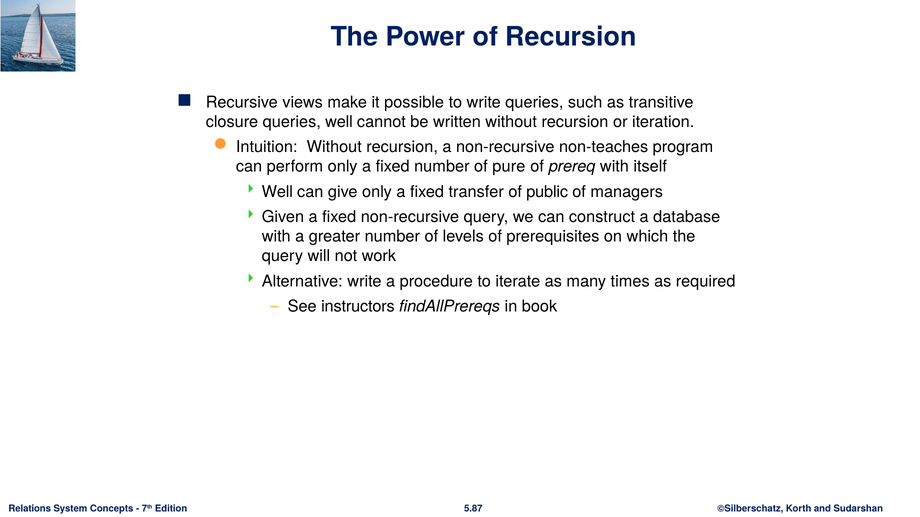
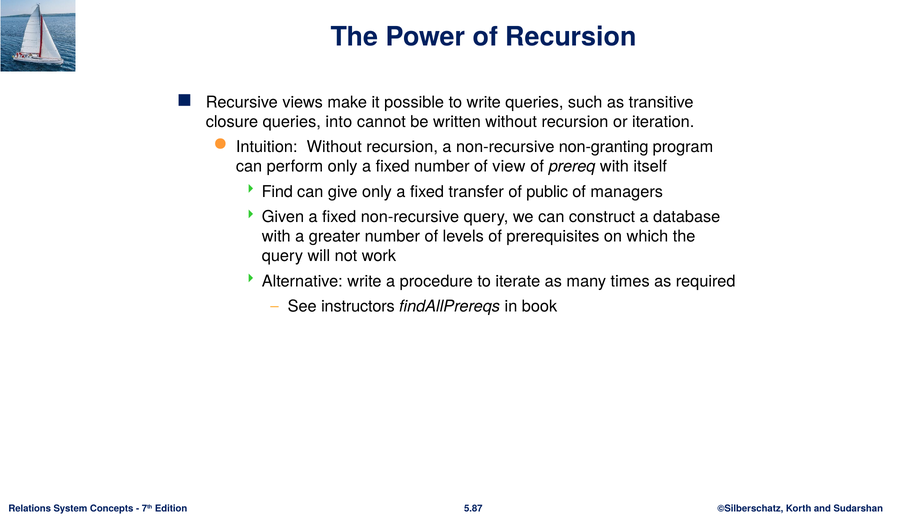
queries well: well -> into (339, 122)
non-teaches: non-teaches -> non-granting (604, 147)
pure: pure -> view (509, 167)
Well: Well -> Find (277, 192)
